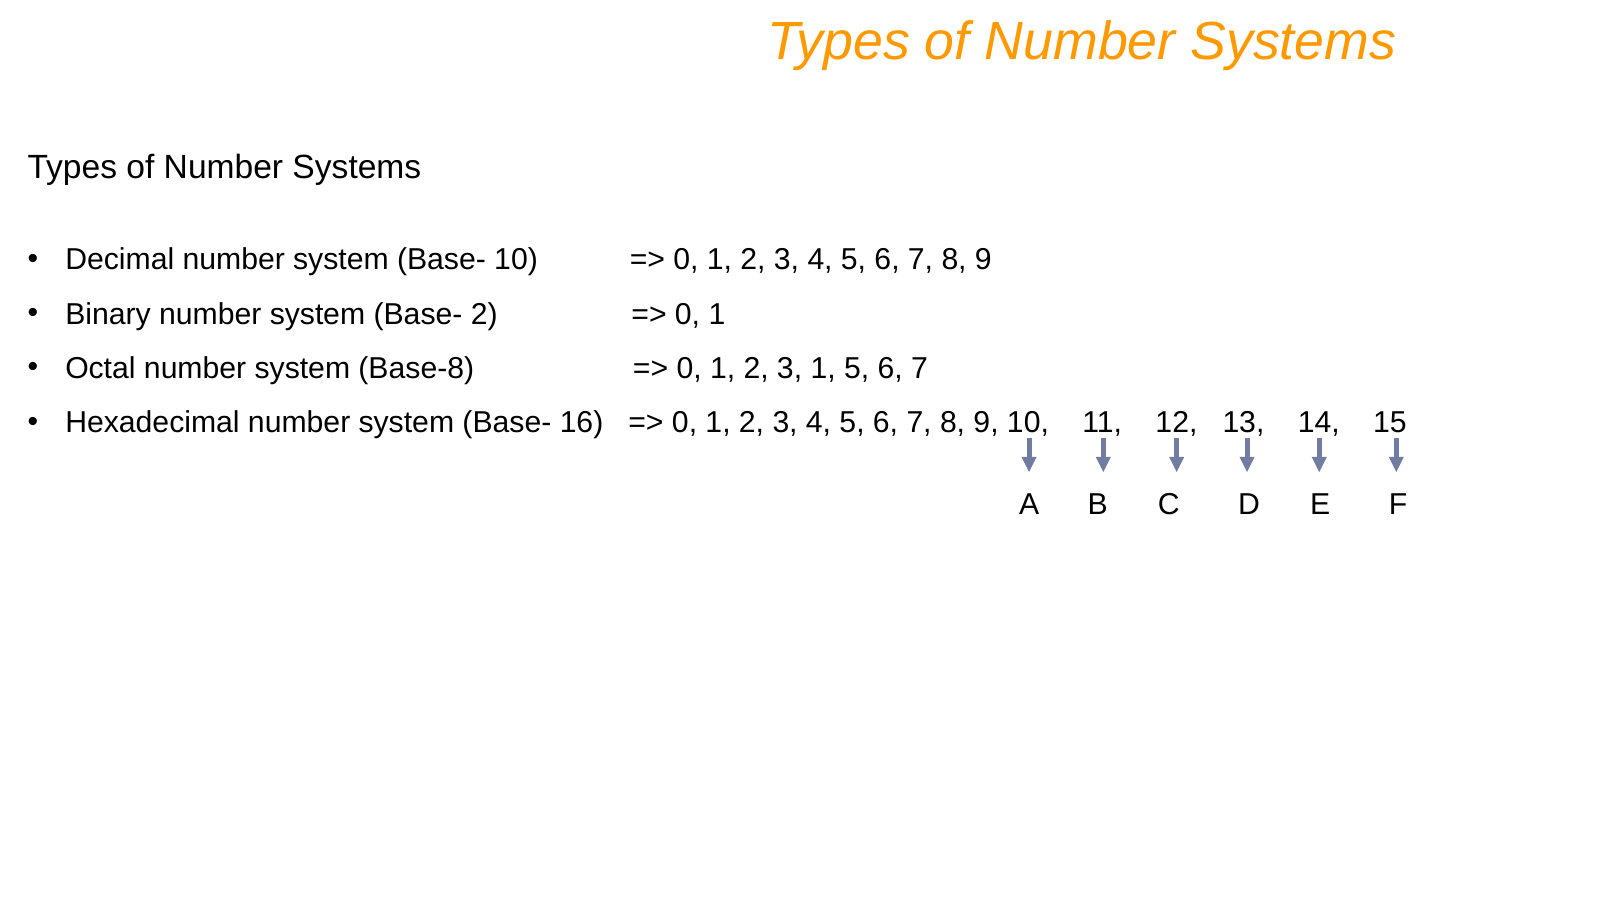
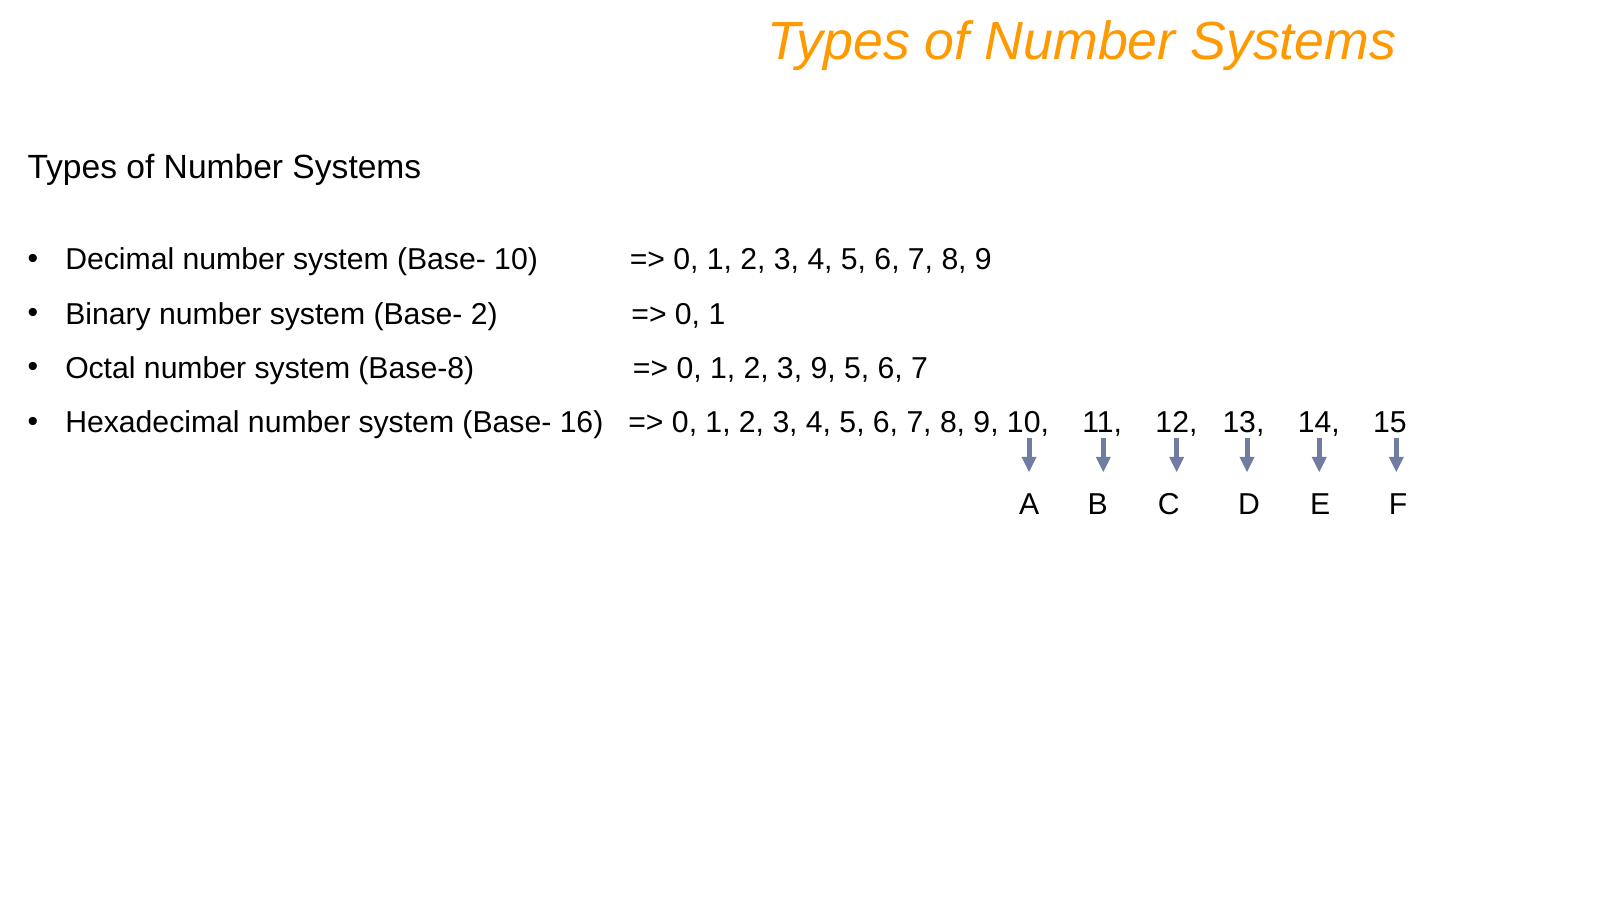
3 1: 1 -> 9 (823, 368)
